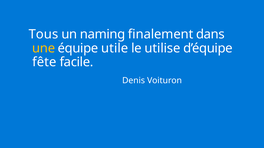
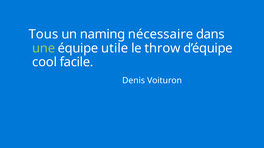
finalement: finalement -> nécessaire (161, 34)
une colour: yellow -> light green (44, 48)
utilise: utilise -> throw (162, 48)
fête: fête -> cool (45, 62)
